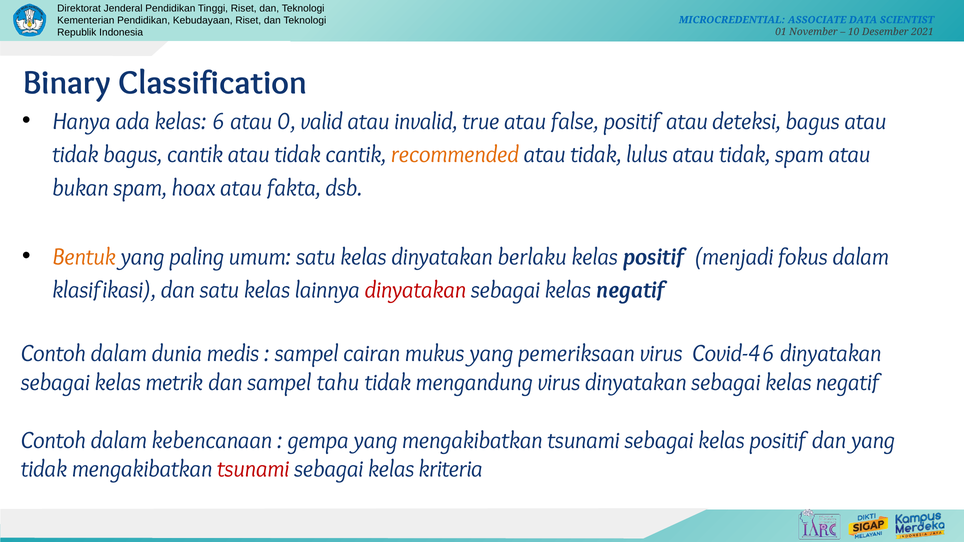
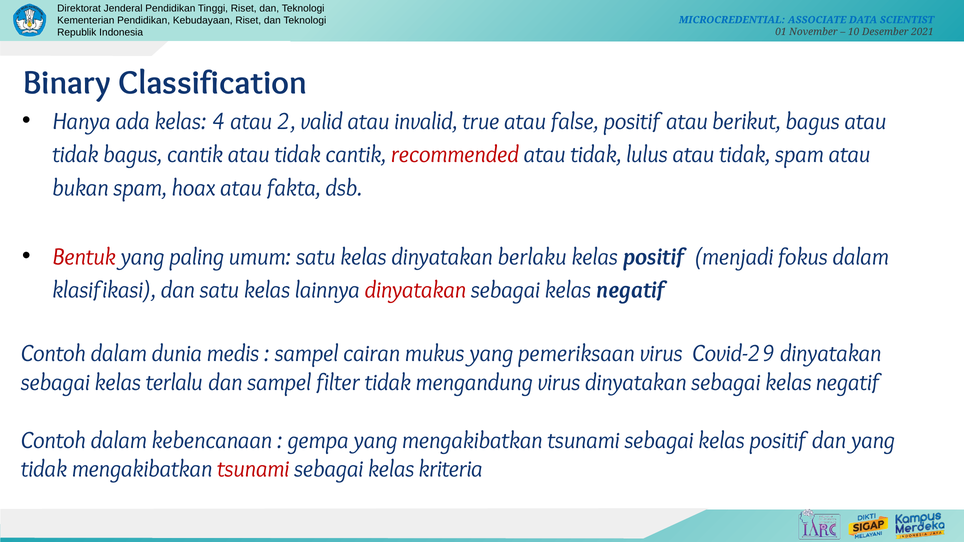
6: 6 -> 4 (219, 121)
0: 0 -> 2 (286, 121)
deteksi: deteksi -> berikut (747, 121)
recommended colour: orange -> red (455, 154)
Bentuk colour: orange -> red (84, 257)
Covid-46: Covid-46 -> Covid-29 (734, 354)
metrik: metrik -> terlalu (174, 383)
tahu: tahu -> filter (338, 383)
